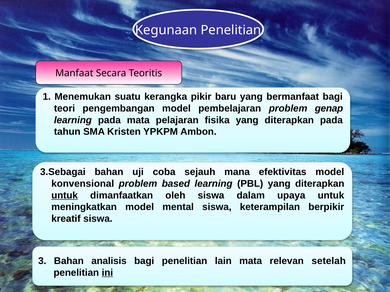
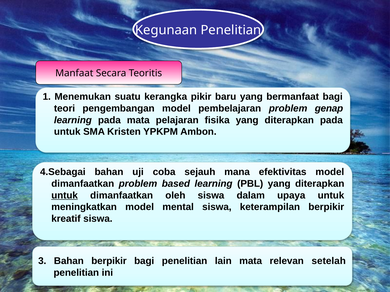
tahun: tahun -> untuk (67, 132)
3.Sebagai: 3.Sebagai -> 4.Sebagai (63, 172)
konvensional: konvensional -> dimanfaatkan (83, 184)
Bahan analisis: analisis -> berpikir (109, 261)
ini underline: present -> none (107, 273)
